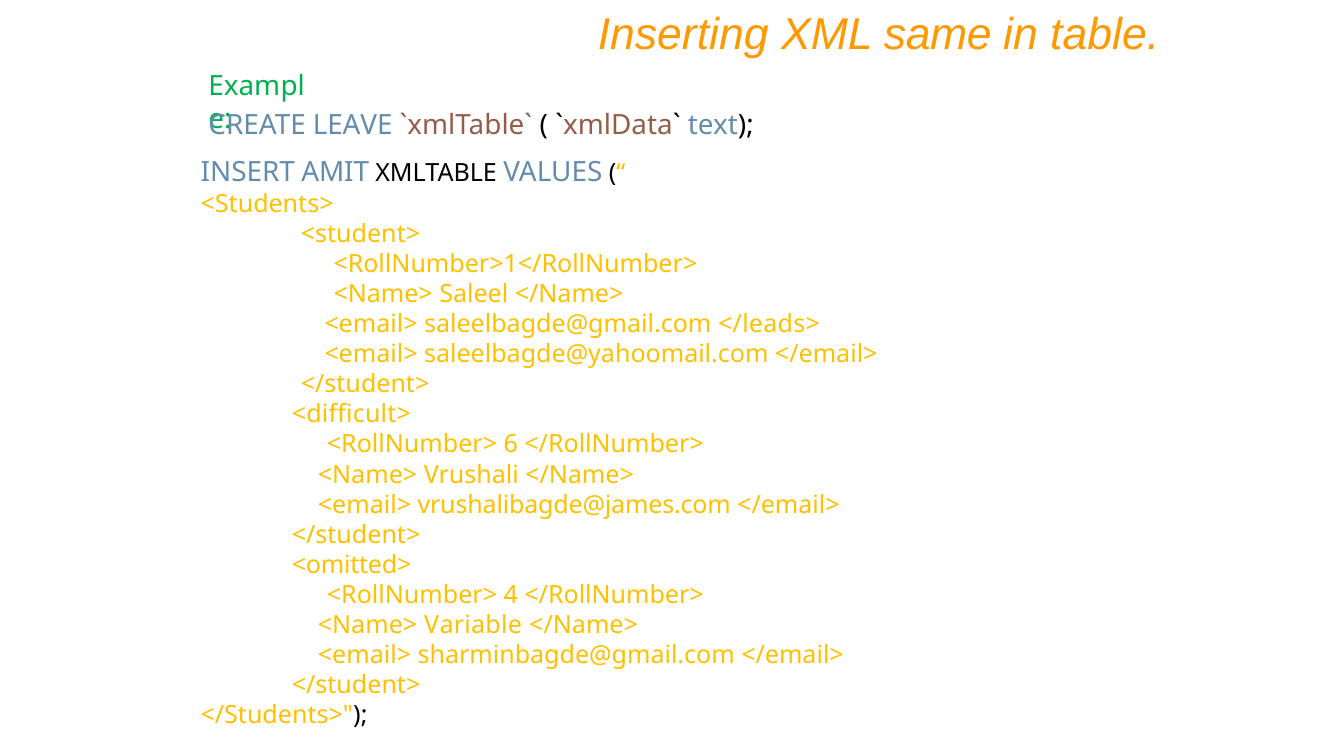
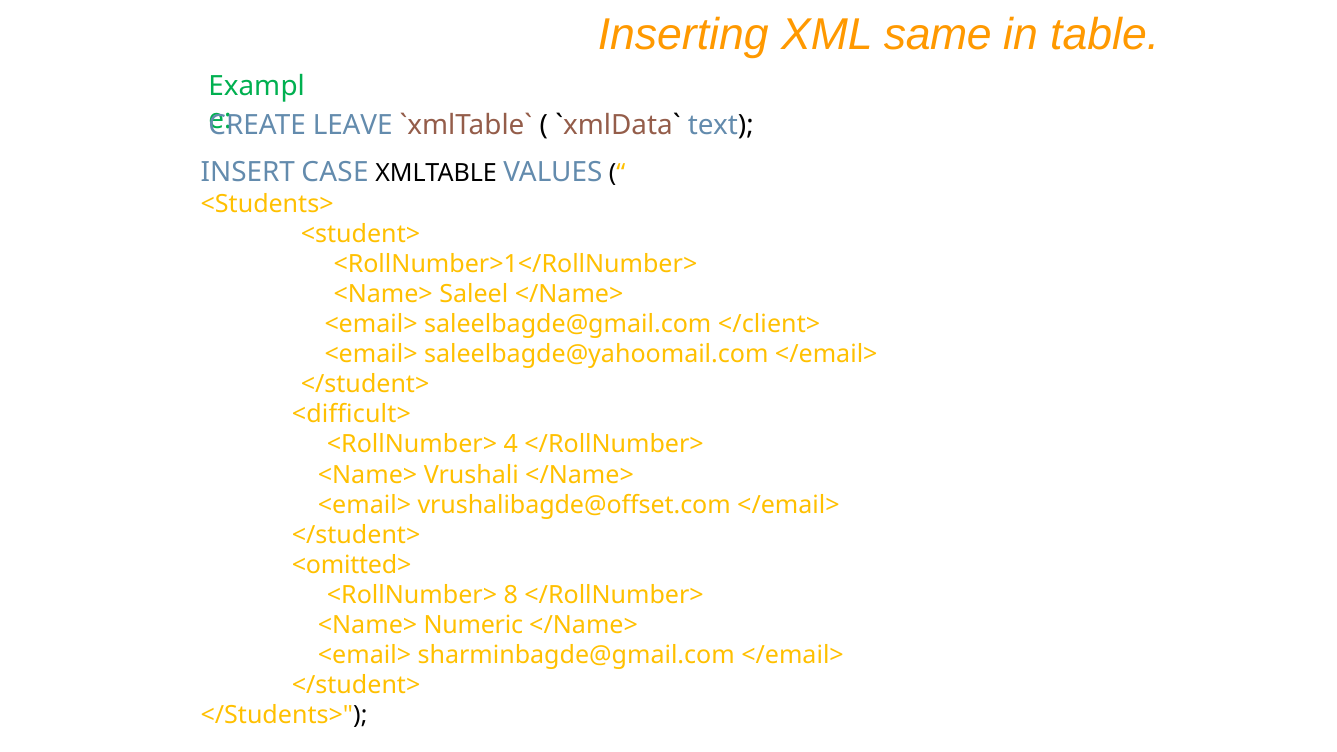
AMIT: AMIT -> CASE (335, 173)
</leads>: </leads> -> </client> (769, 324)
6: 6 -> 4 (511, 445)
vrushalibagde@james.com: vrushalibagde@james.com -> vrushalibagde@offset.com (574, 505)
4: 4 -> 8 (511, 595)
Variable: Variable -> Numeric (473, 625)
